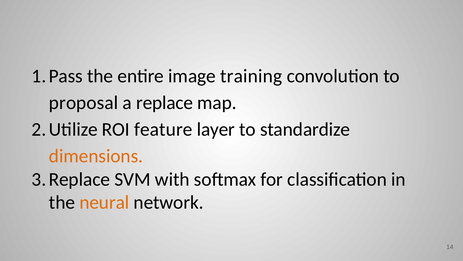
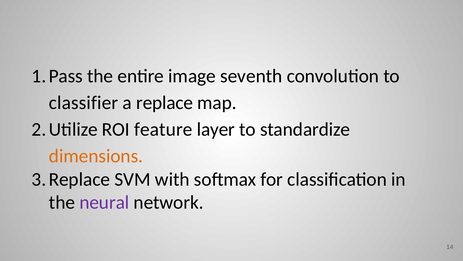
training: training -> seventh (251, 76)
proposal: proposal -> classifier (84, 103)
neural colour: orange -> purple (104, 202)
